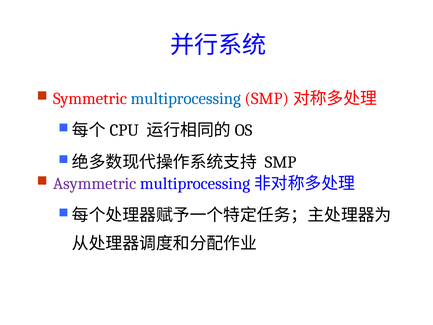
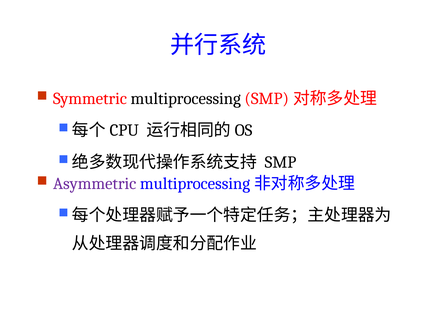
multiprocessing colour: blue -> black (186, 99)
